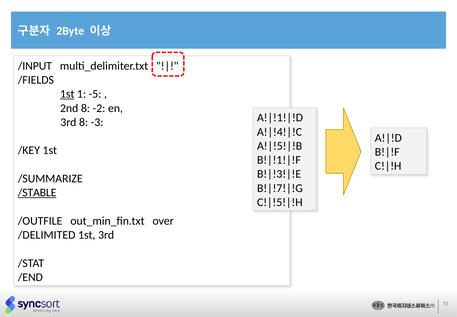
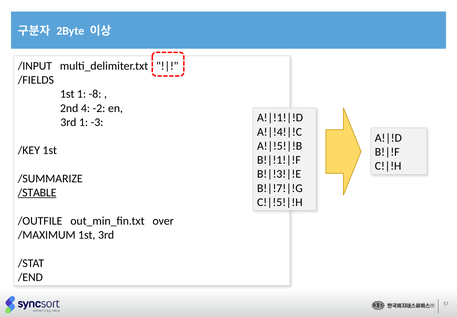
1st underline: present -> none (67, 94)
-5: -5 -> -8 (95, 94)
2nd 8: 8 -> 4 (85, 108)
3rd 8: 8 -> 1 (84, 122)
/DELIMITED: /DELIMITED -> /MAXIMUM (47, 235)
